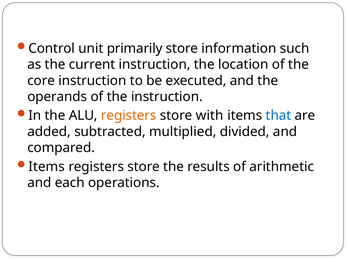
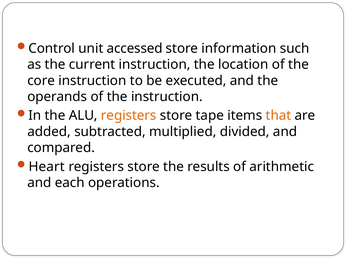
primarily: primarily -> accessed (135, 49)
with: with -> tape (210, 116)
that colour: blue -> orange (278, 116)
Items: Items -> Heart (47, 167)
